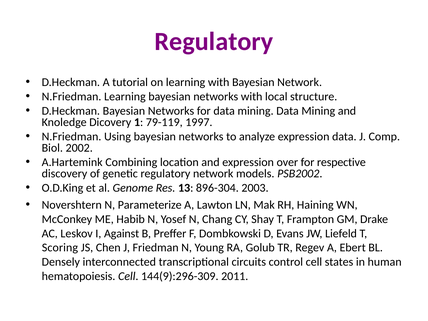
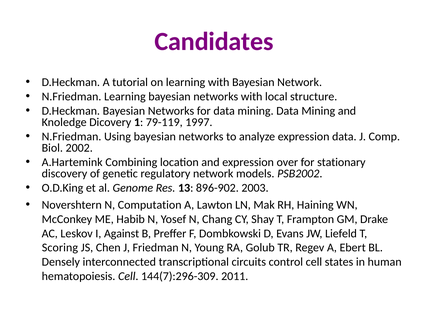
Regulatory: Regulatory -> Candidates (214, 41)
respective: respective -> stationary (341, 162)
896-304: 896-304 -> 896-902 (217, 188)
Parameterize: Parameterize -> Computation (150, 205)
144(9):296-309: 144(9):296-309 -> 144(7):296-309 (180, 276)
